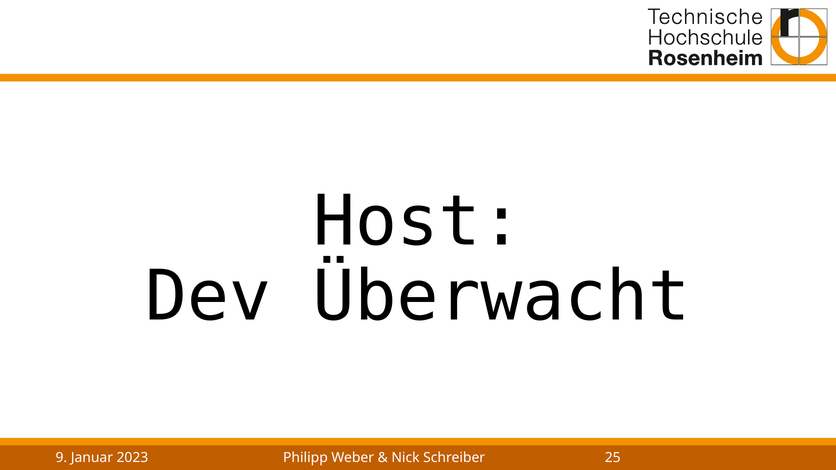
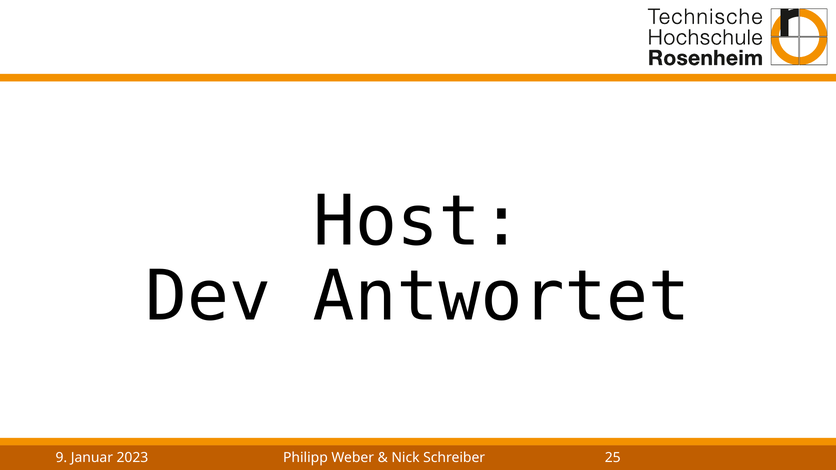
Überwacht: Überwacht -> Antwortet (502, 297)
